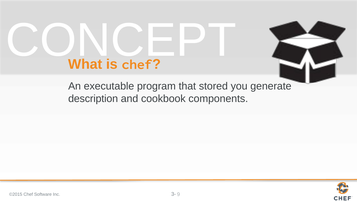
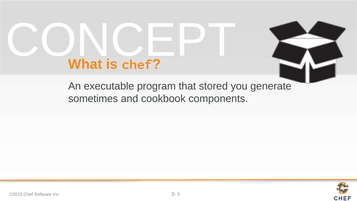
description: description -> sometimes (93, 98)
